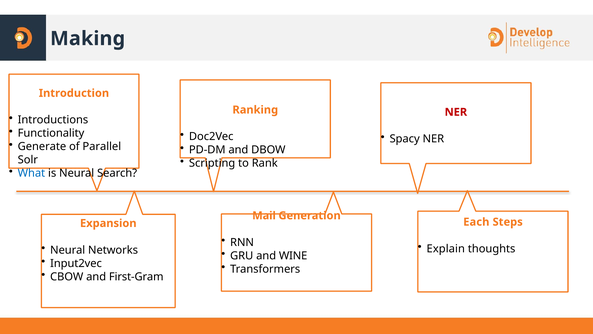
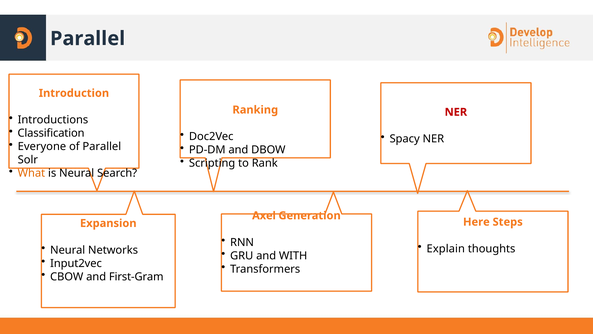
Making: Making -> Parallel (88, 39)
Functionality: Functionality -> Classification (51, 133)
Generate: Generate -> Everyone (42, 146)
What colour: blue -> orange (31, 173)
Mail: Mail -> Axel (264, 215)
Each: Each -> Here (476, 222)
WINE: WINE -> WITH (293, 255)
